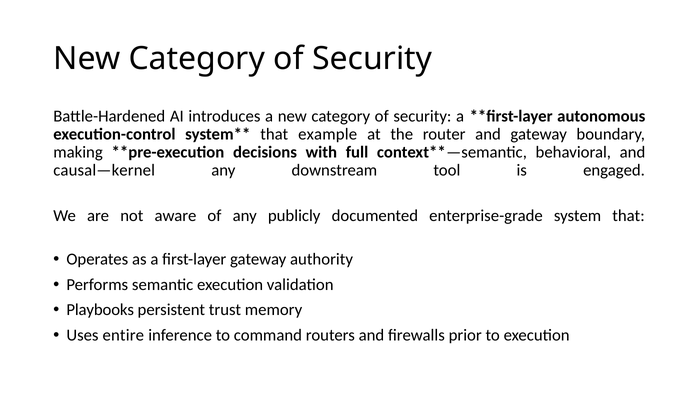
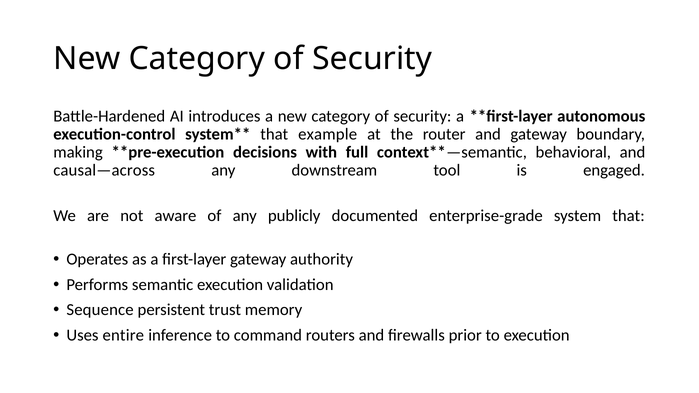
causal—kernel: causal—kernel -> causal—across (104, 170)
Playbooks: Playbooks -> Sequence (100, 310)
